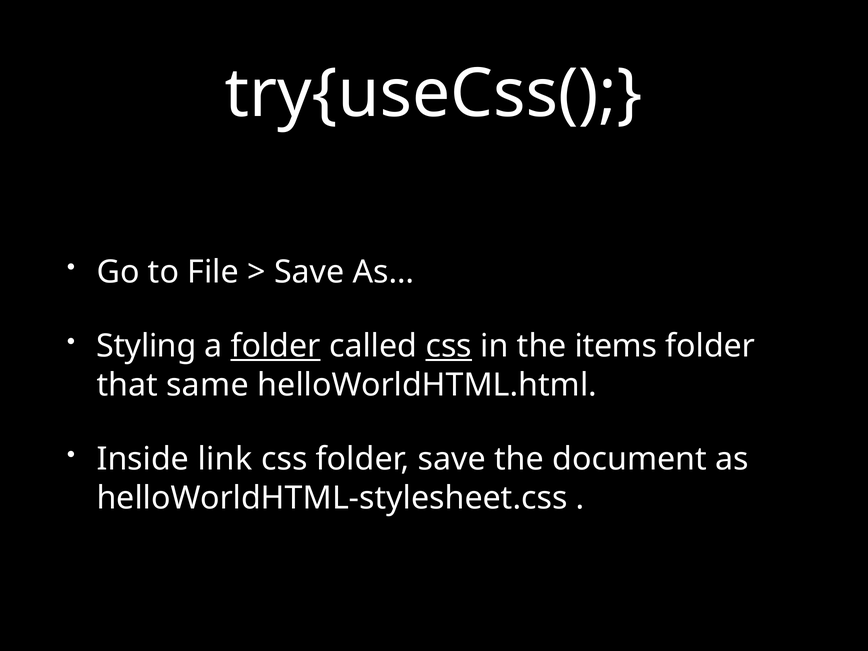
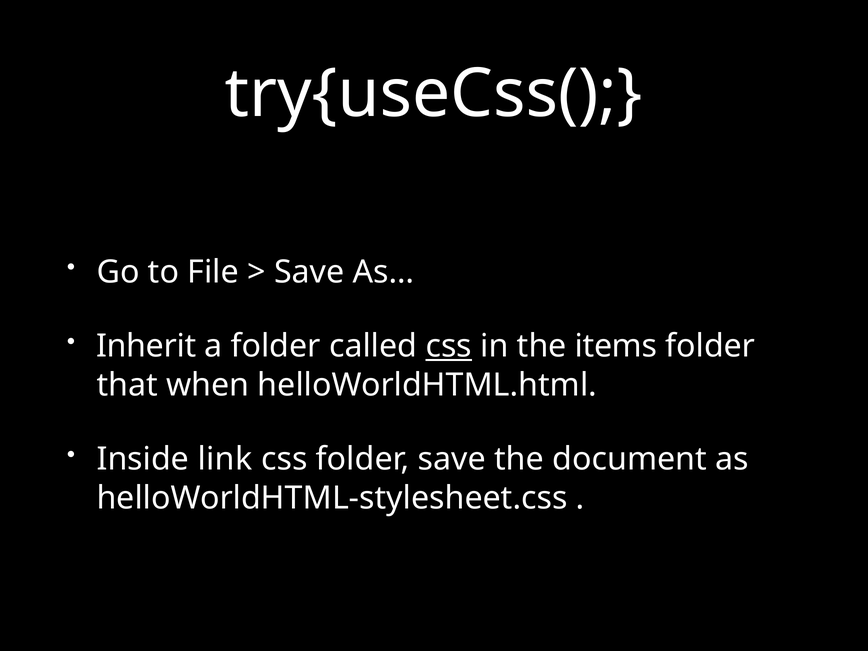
Styling: Styling -> Inherit (146, 346)
folder underline: present -> none (276, 346)
same: same -> when (208, 385)
